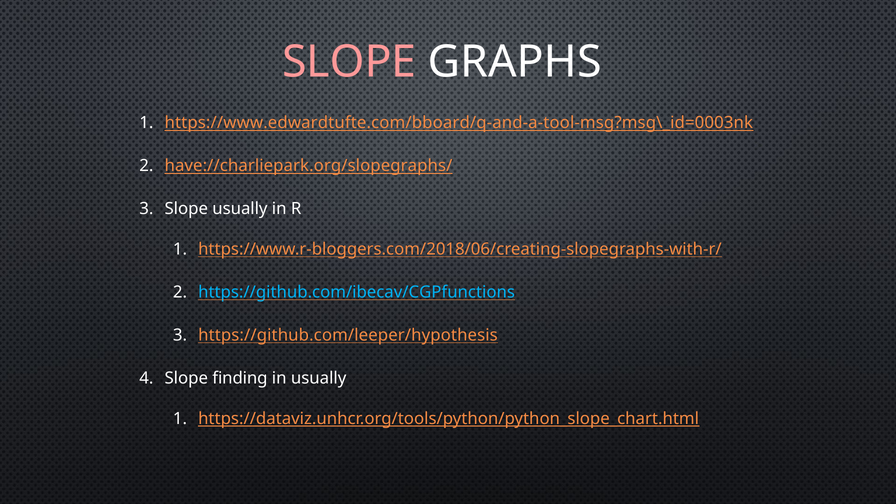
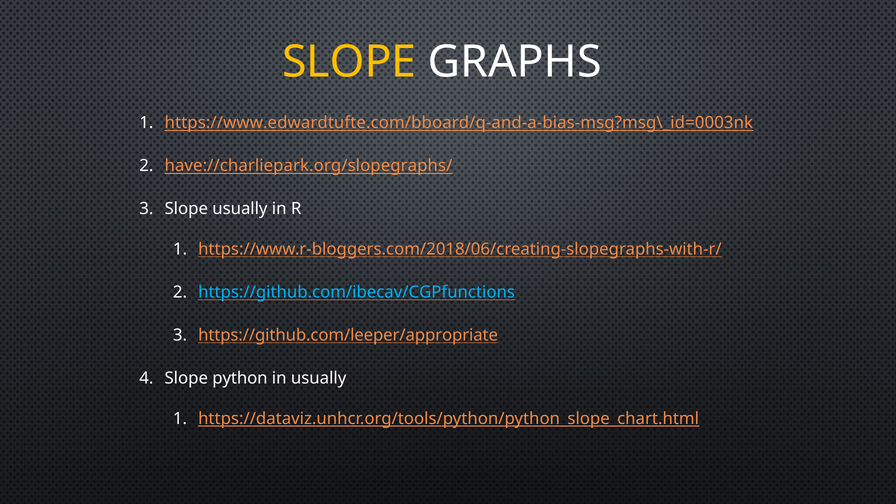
SLOPE colour: pink -> yellow (349, 62)
https://www.edwardtufte.com/bboard/q-and-a-tool-msg?msg\_id=0003nk: https://www.edwardtufte.com/bboard/q-and-a-tool-msg?msg\_id=0003nk -> https://www.edwardtufte.com/bboard/q-and-a-bias-msg?msg\_id=0003nk (459, 123)
https://github.com/leeper/hypothesis: https://github.com/leeper/hypothesis -> https://github.com/leeper/appropriate (348, 335)
finding: finding -> python (240, 378)
